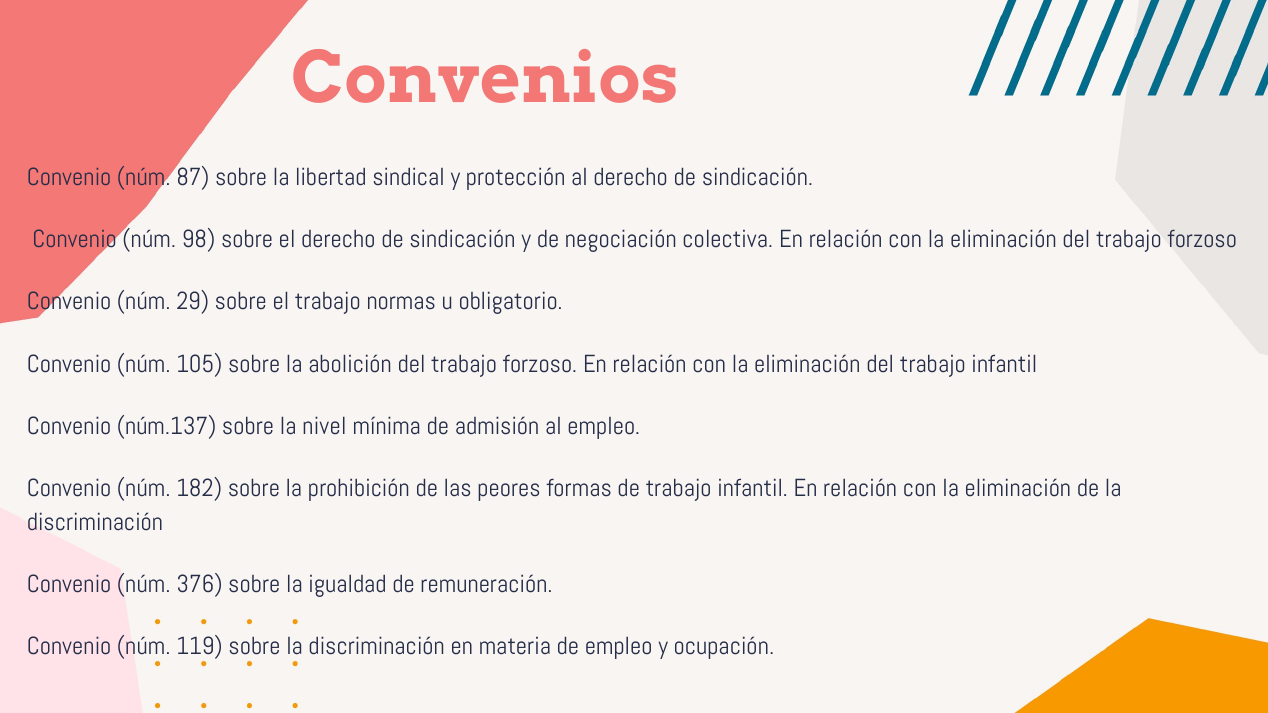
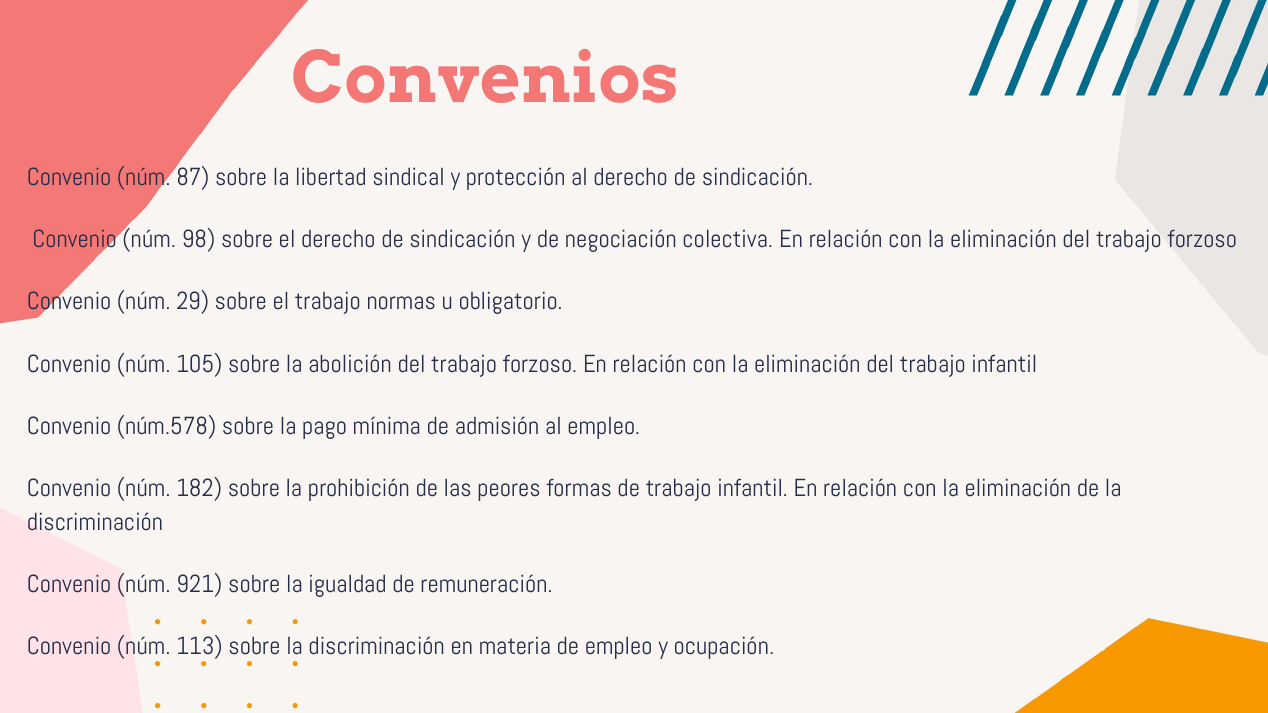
núm.137: núm.137 -> núm.578 (167, 426)
nivel: nivel -> pago (325, 426)
376: 376 -> 921 (199, 585)
119: 119 -> 113 (200, 647)
